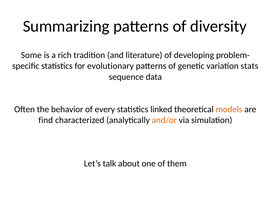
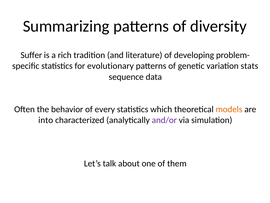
Some: Some -> Suffer (31, 55)
linked: linked -> which (161, 109)
find: find -> into (46, 120)
and/or colour: orange -> purple (164, 120)
